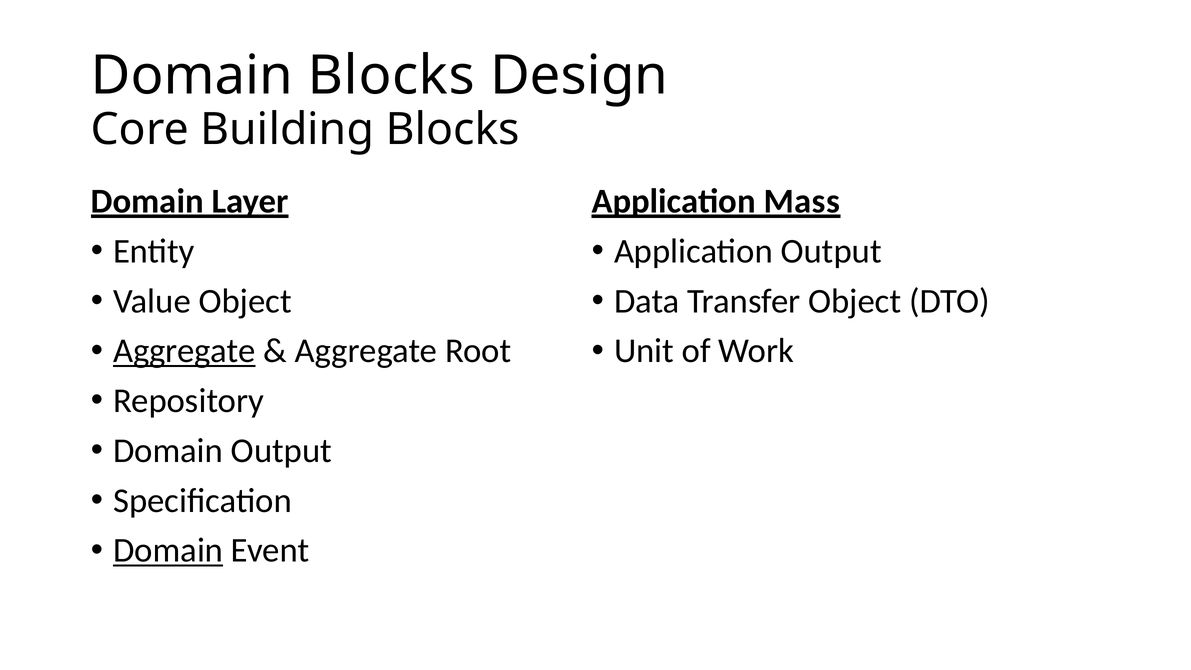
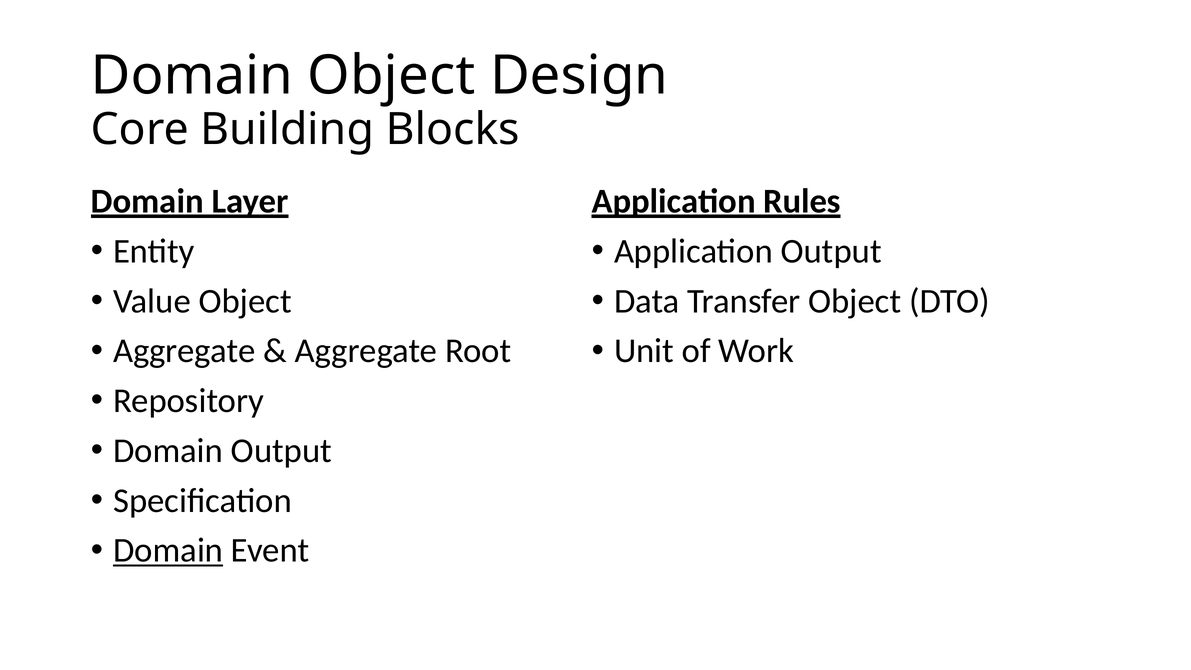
Domain Blocks: Blocks -> Object (391, 76)
Mass: Mass -> Rules (802, 201)
Aggregate underline: present -> none (184, 351)
